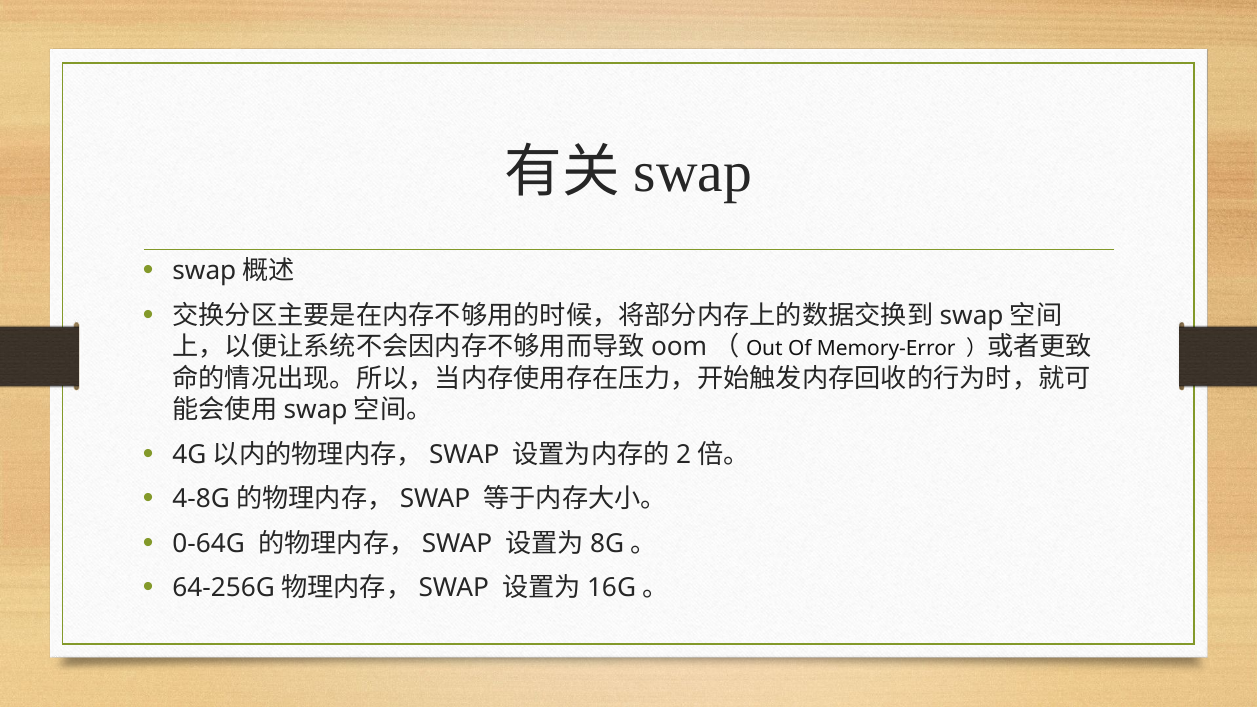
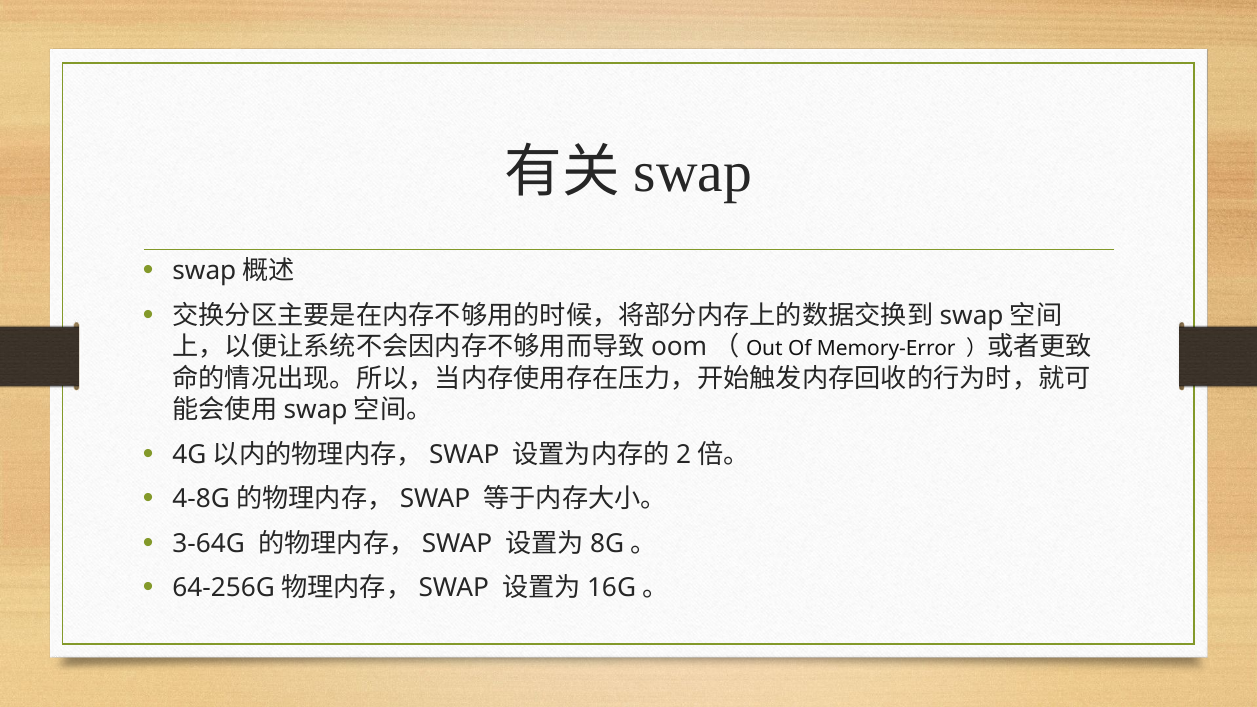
0-64G: 0-64G -> 3-64G (209, 544)
